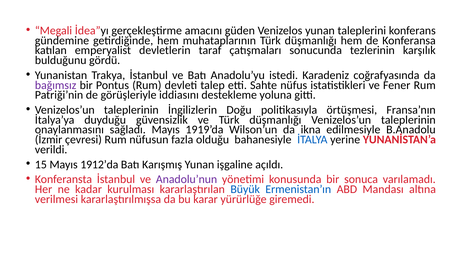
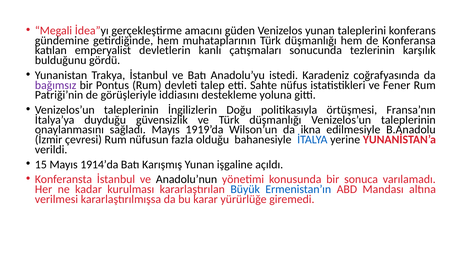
taraf: taraf -> kanlı (210, 50)
1912’da: 1912’da -> 1914’da (99, 164)
Anadolu’nun colour: purple -> black (187, 179)
